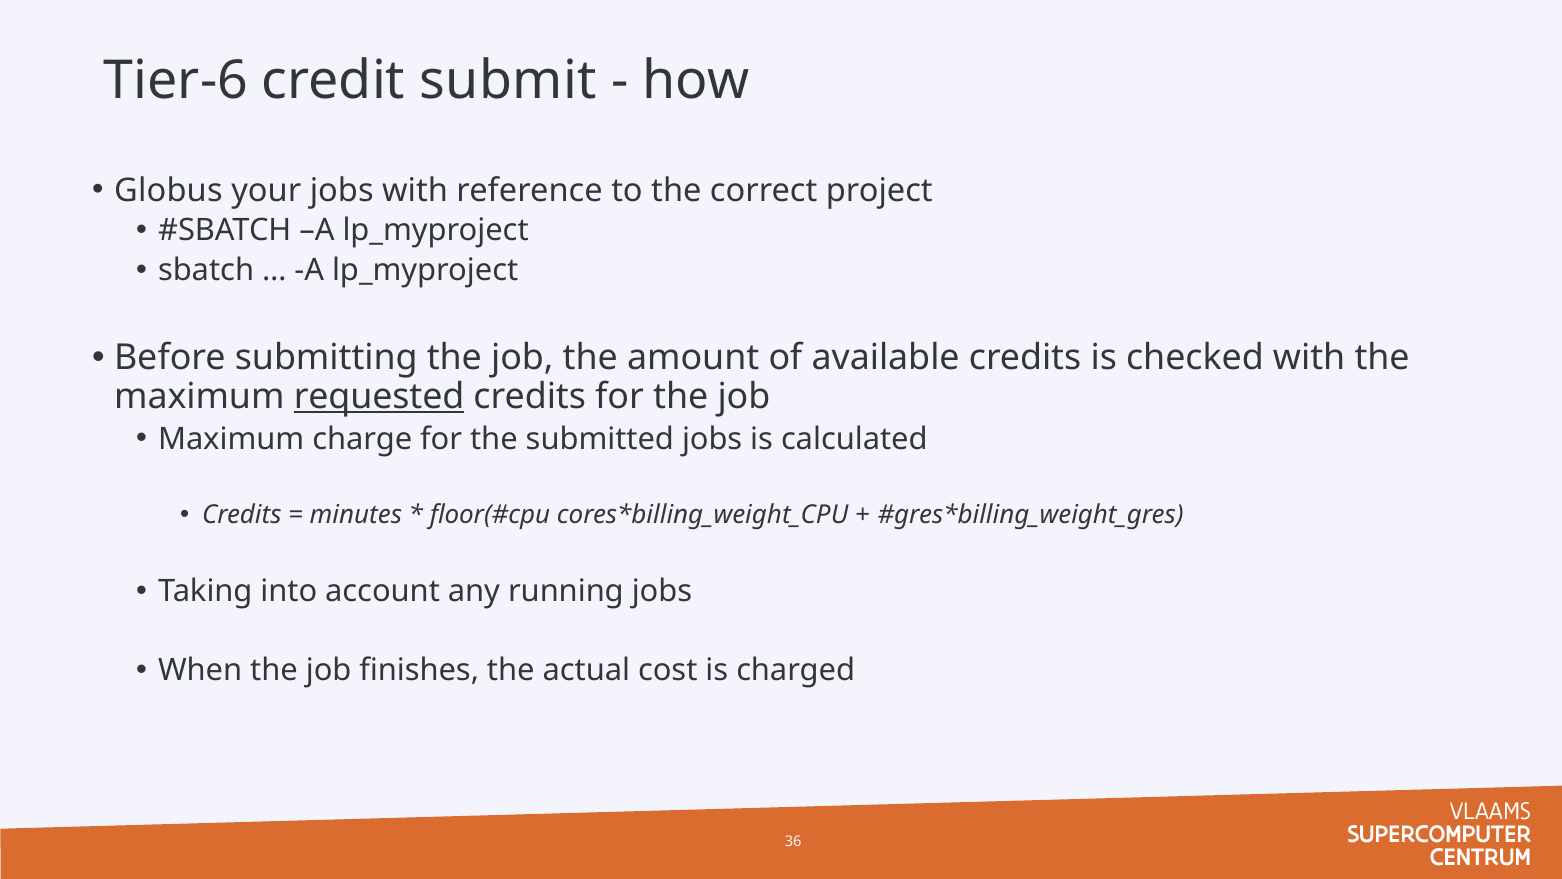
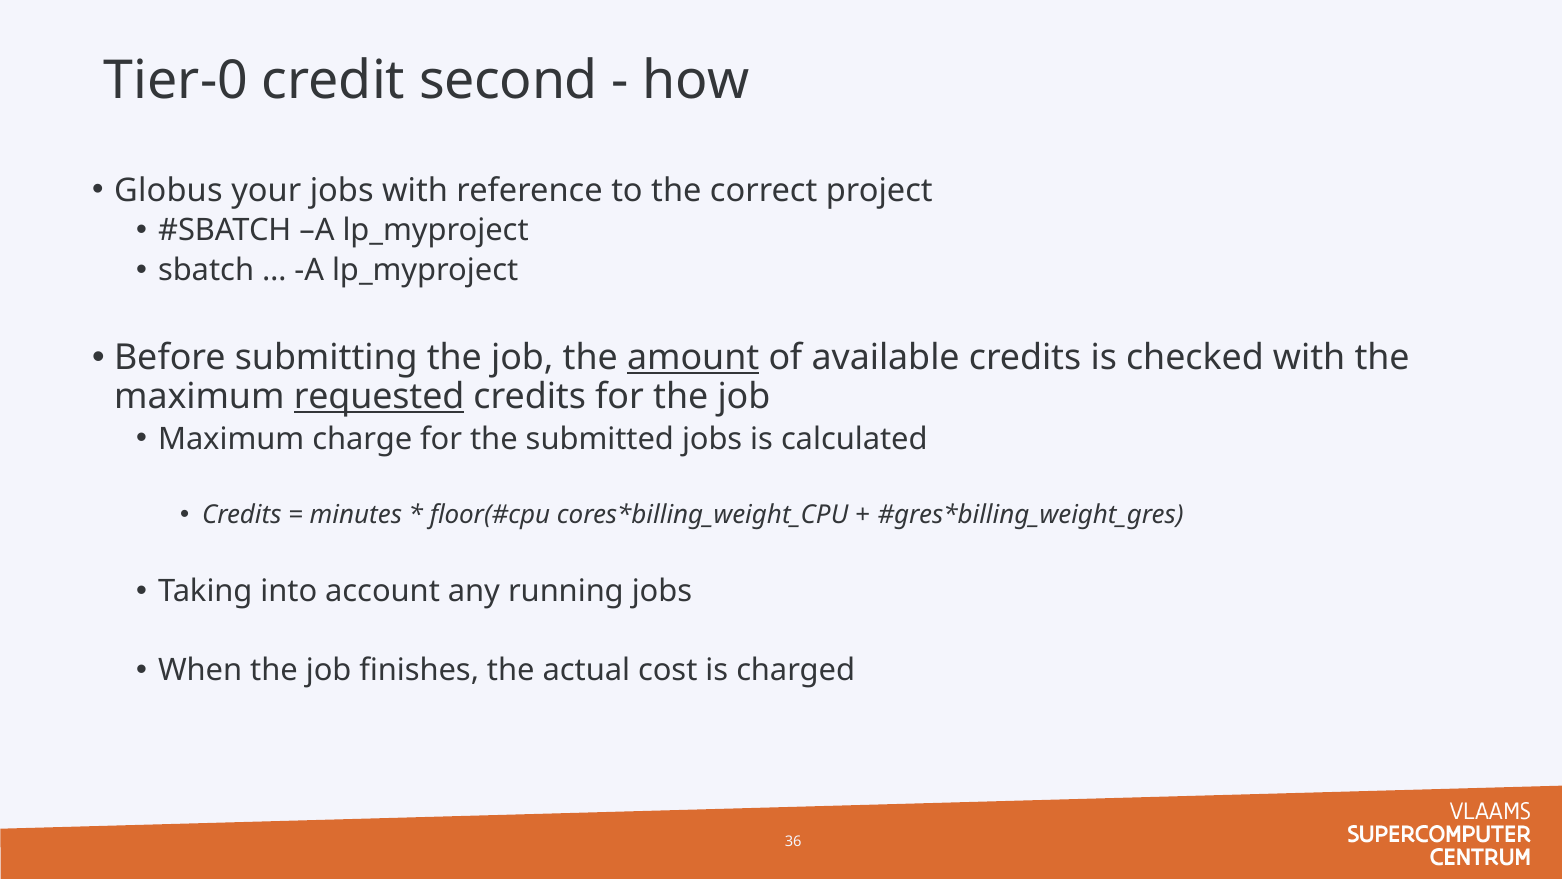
Tier-6: Tier-6 -> Tier-0 (176, 81)
submit: submit -> second (509, 81)
amount underline: none -> present (693, 358)
